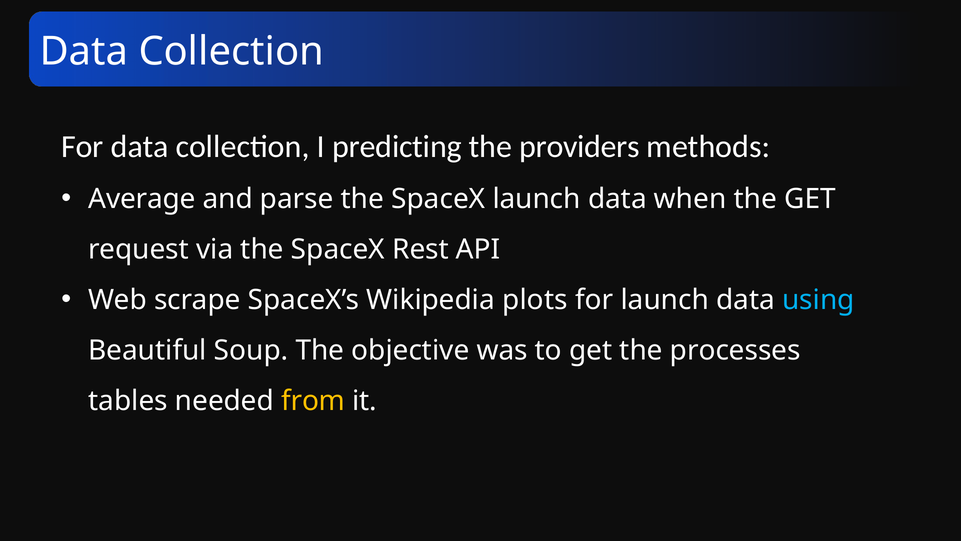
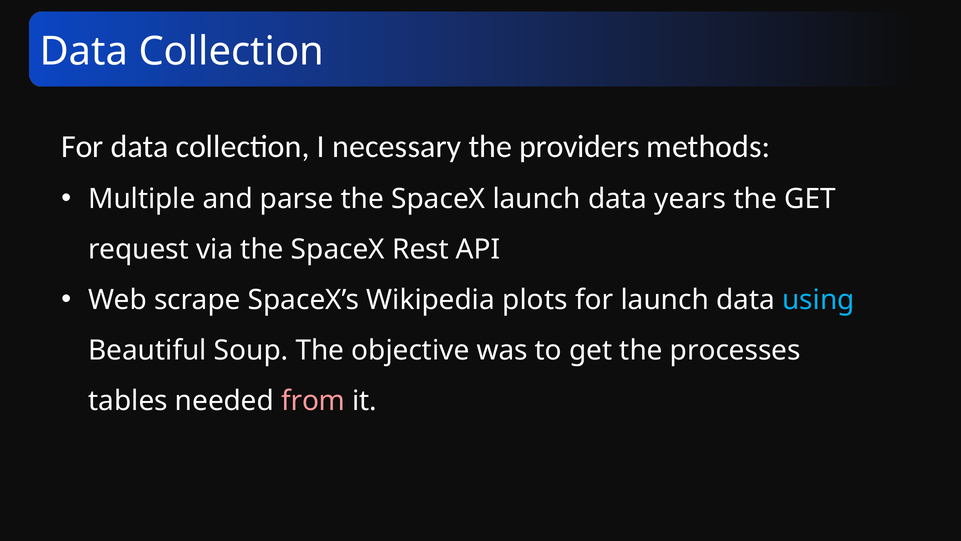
predicting: predicting -> necessary (397, 146)
Average: Average -> Multiple (142, 199)
when: when -> years (690, 199)
from colour: yellow -> pink (313, 401)
